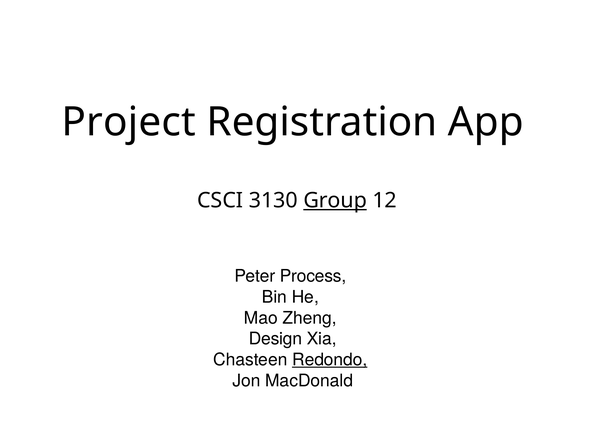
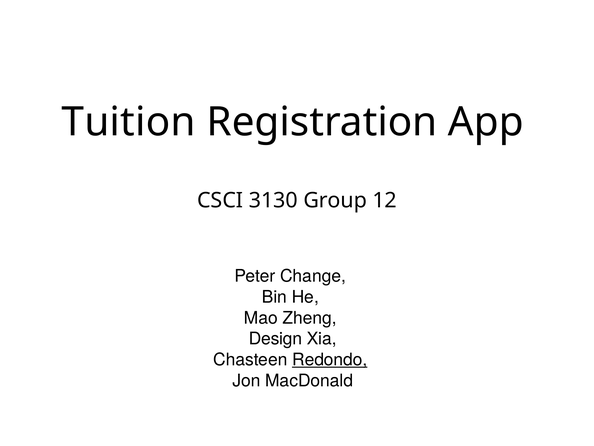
Project: Project -> Tuition (129, 122)
Group underline: present -> none (335, 200)
Process: Process -> Change (313, 276)
